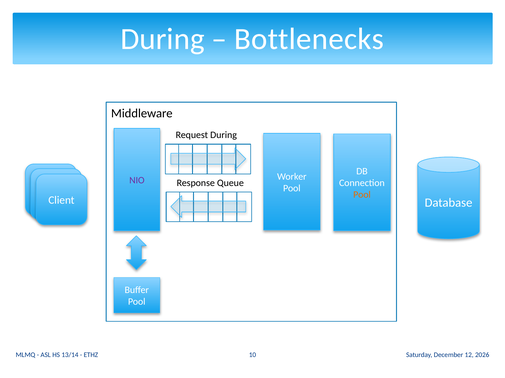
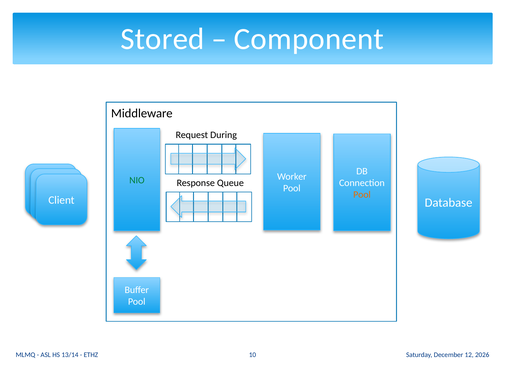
During: During -> Stored (162, 39)
Bottlenecks: Bottlenecks -> Component (309, 39)
NIO colour: purple -> green (137, 181)
